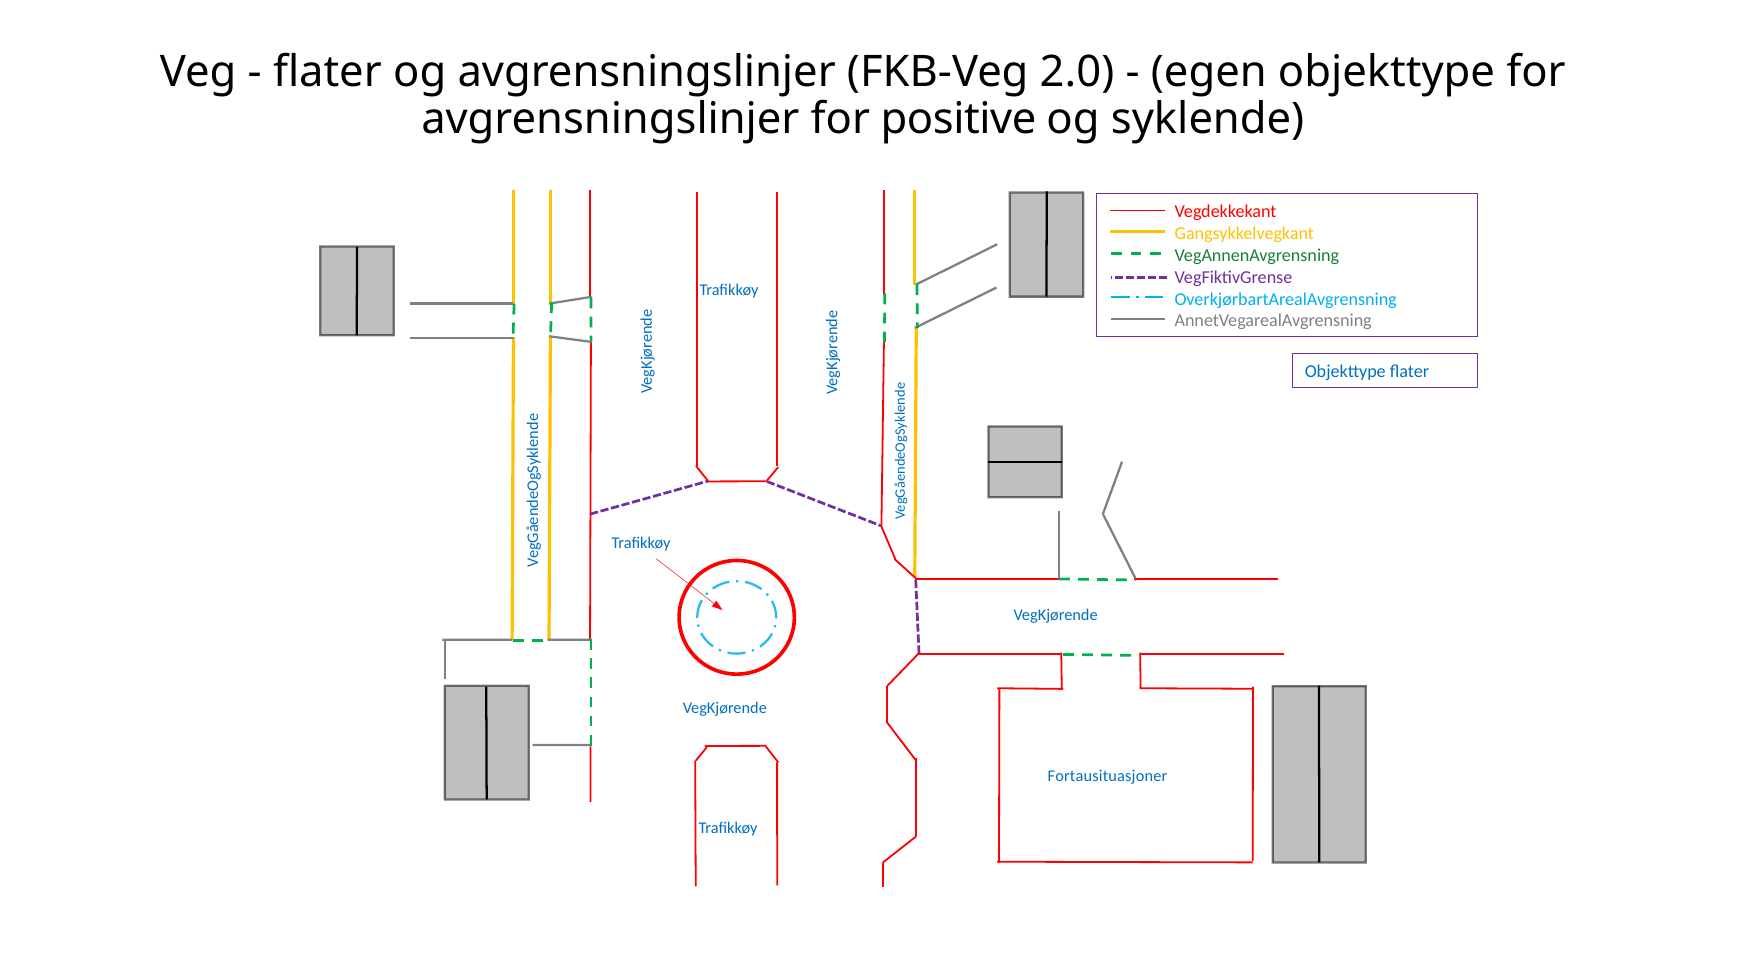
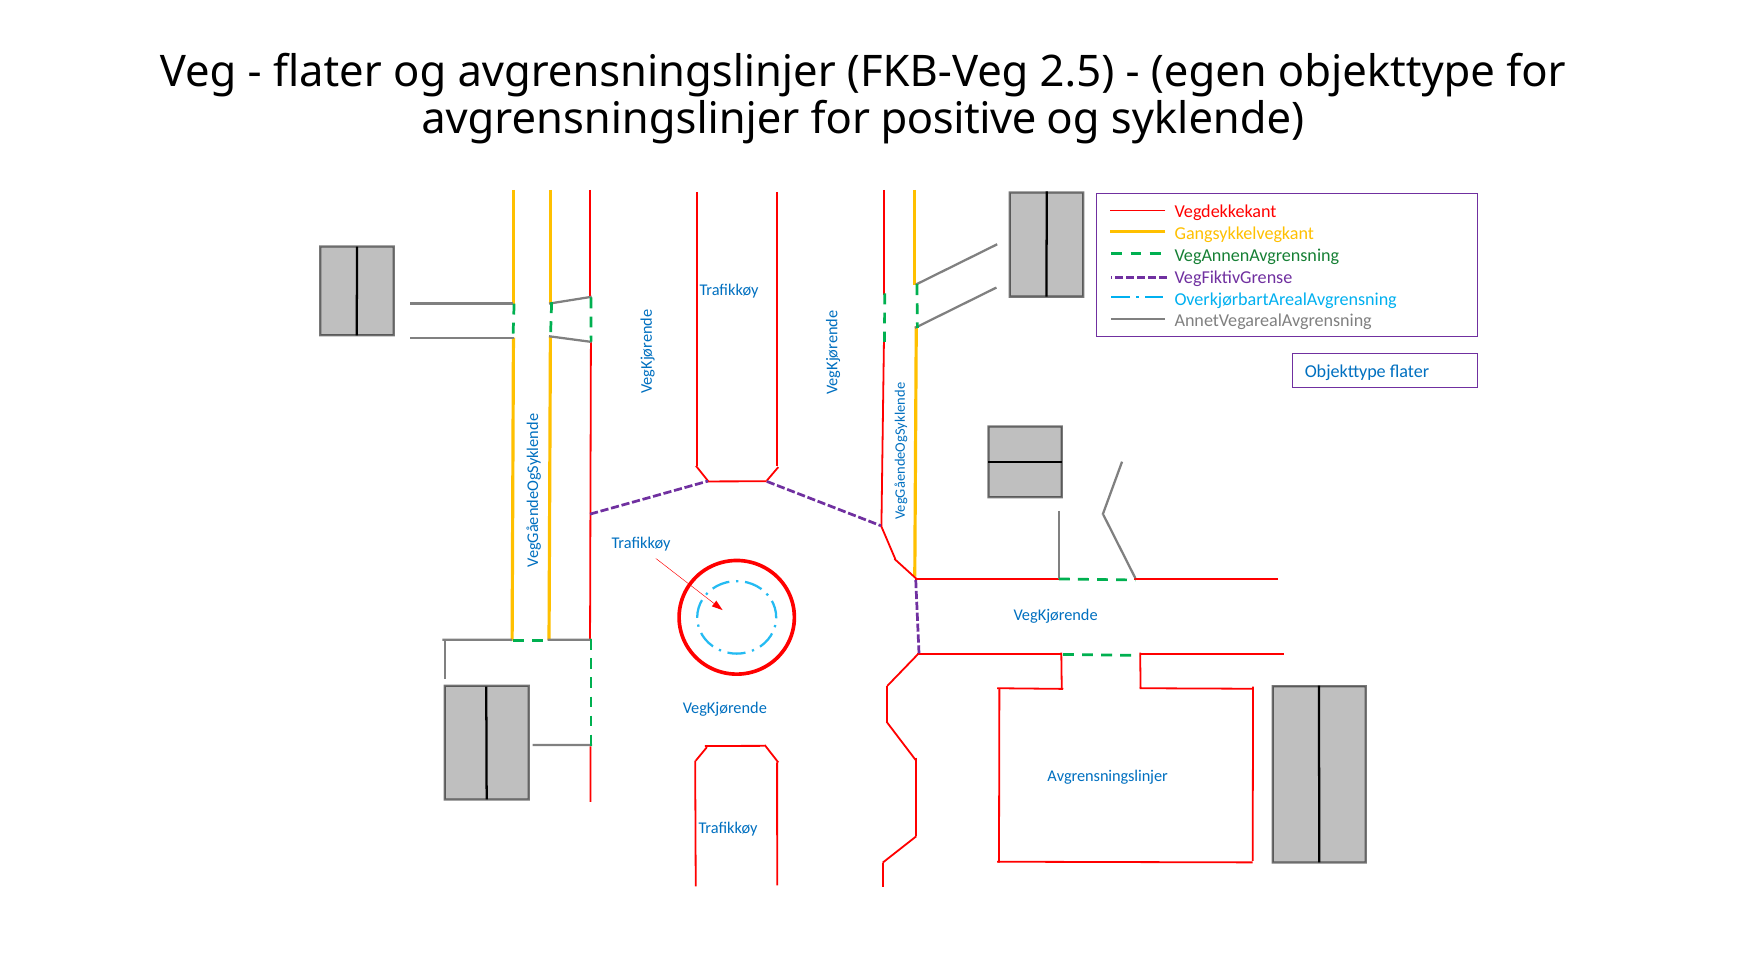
2.0: 2.0 -> 2.5 (1077, 72)
Fortausituasjoner: Fortausituasjoner -> Avgrensningslinjer (1108, 776)
